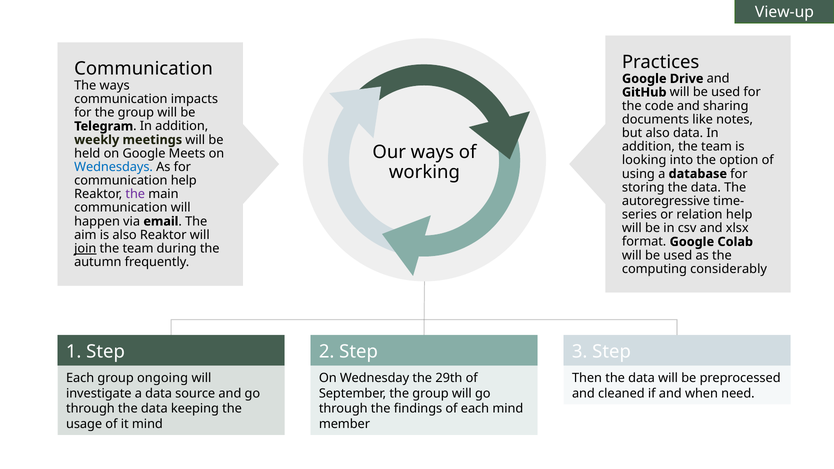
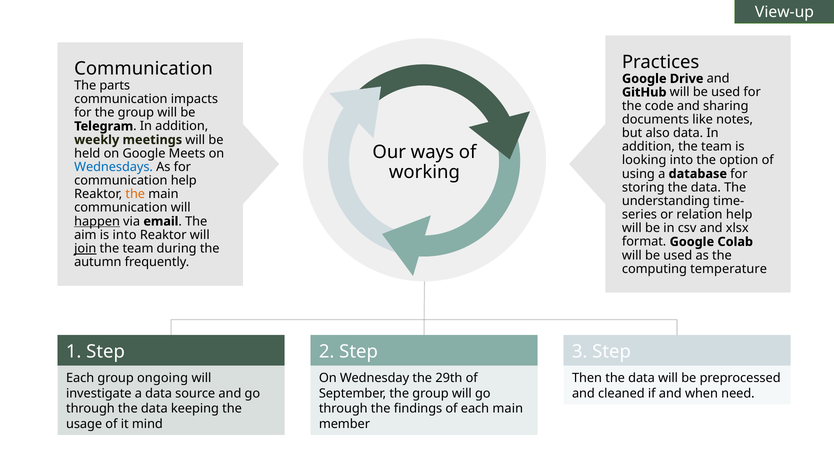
The ways: ways -> parts (115, 85)
the colour: purple -> orange (135, 194)
autoregressive: autoregressive -> understanding (666, 201)
happen underline: none -> present (97, 221)
is also: also -> into (125, 235)
considerably: considerably -> temperature (729, 269)
each mind: mind -> main (508, 409)
